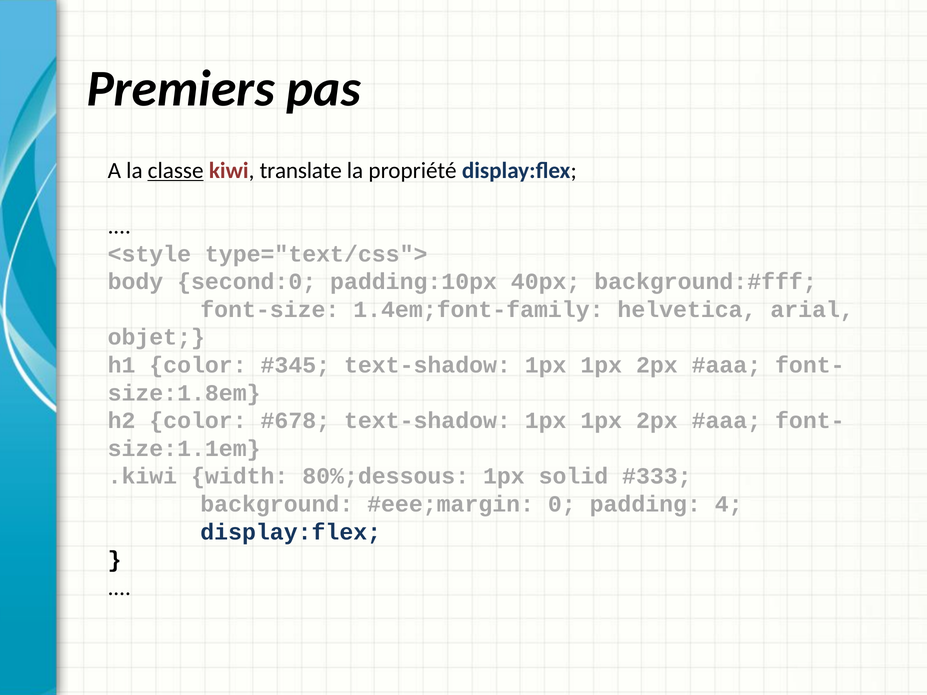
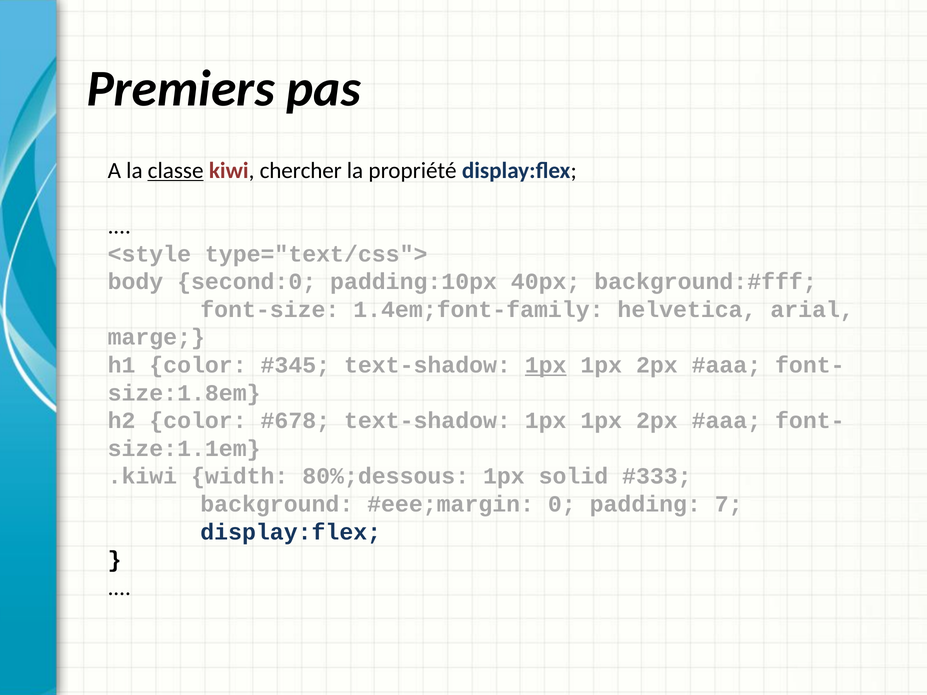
translate: translate -> chercher (301, 171)
objet: objet -> marge (156, 337)
1px underline: none -> present (546, 365)
4: 4 -> 7 (729, 504)
